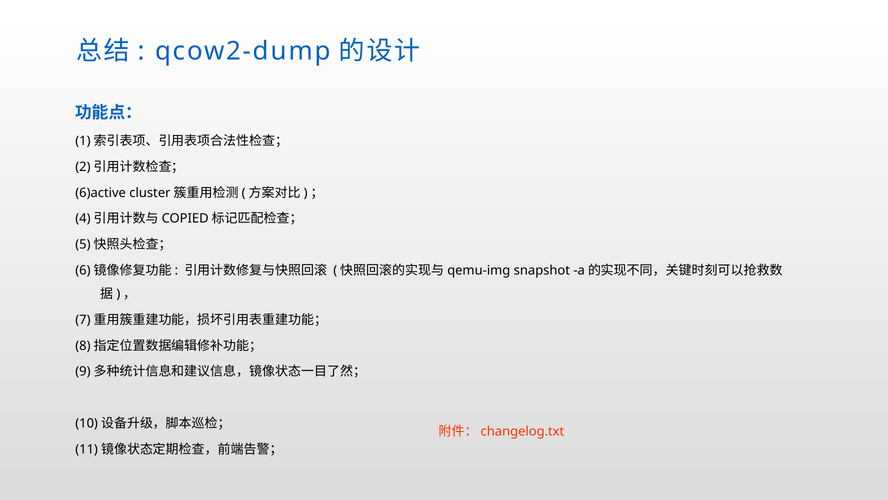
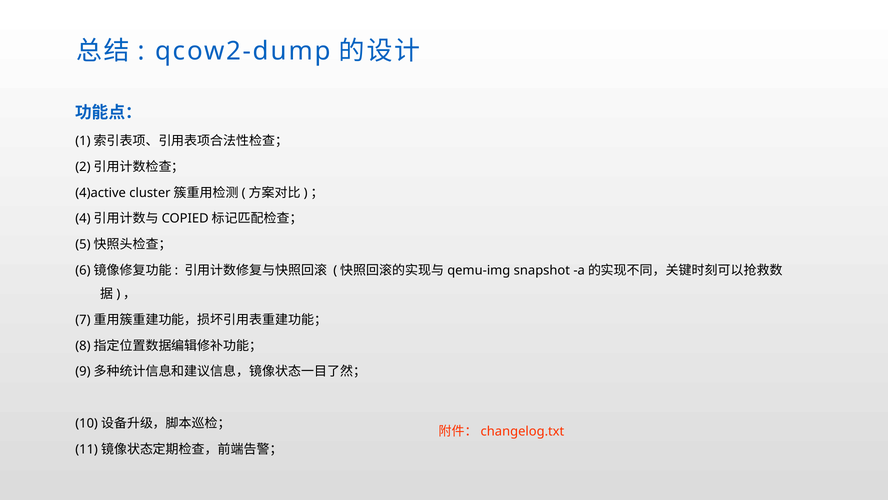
6)active: 6)active -> 4)active (101, 193)
